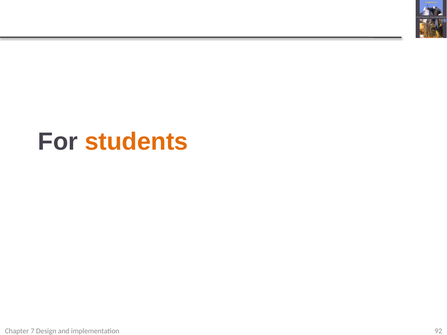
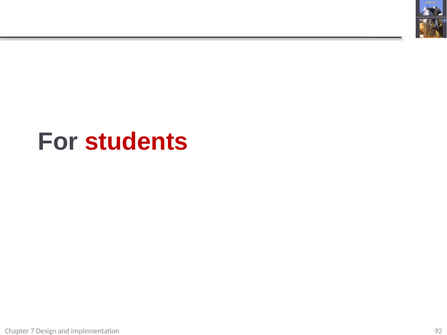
students colour: orange -> red (136, 142)
